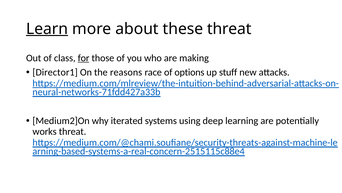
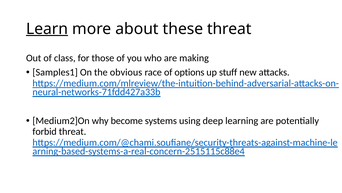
for underline: present -> none (84, 58)
Director1: Director1 -> Samples1 (55, 72)
reasons: reasons -> obvious (126, 72)
iterated: iterated -> become (127, 120)
works: works -> forbid (45, 131)
